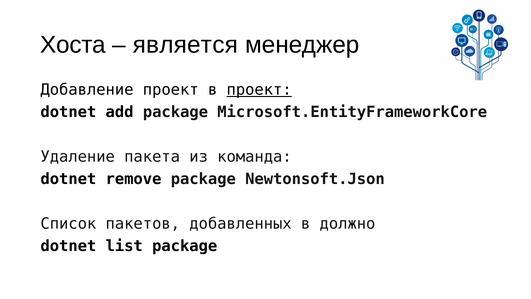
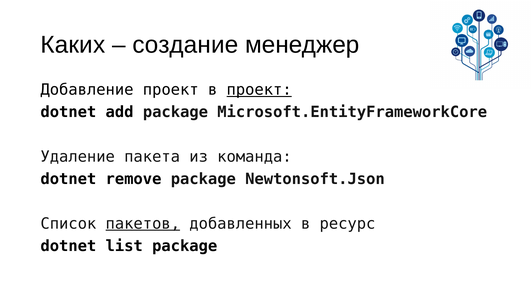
Хоста: Хоста -> Каких (73, 45)
является: является -> создание (185, 45)
пакетов underline: none -> present (143, 223)
должно: должно -> ресурс (347, 223)
